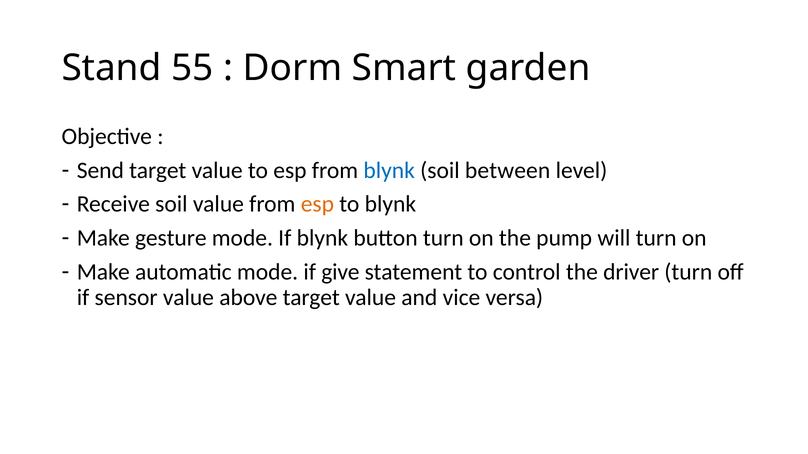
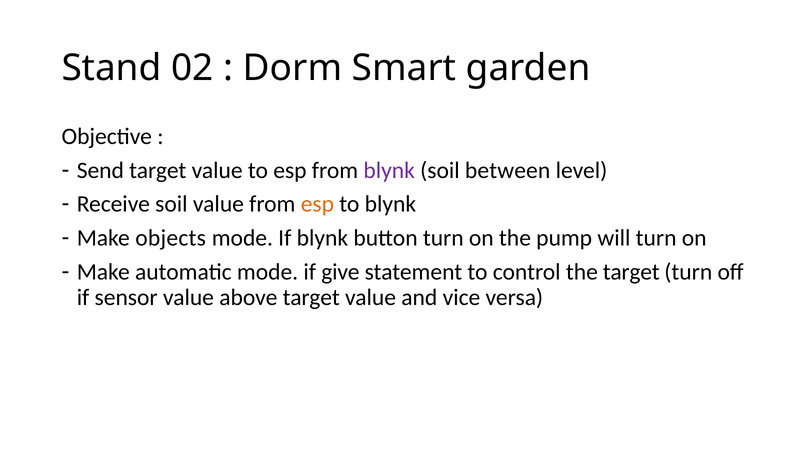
55: 55 -> 02 (192, 68)
blynk colour: blue -> purple (389, 170)
gesture: gesture -> objects (171, 238)
the driver: driver -> target (631, 272)
